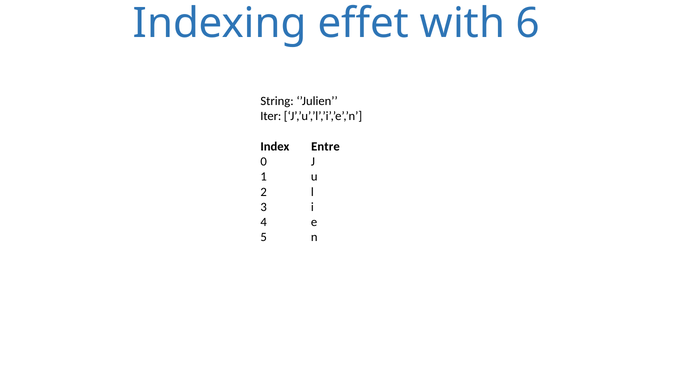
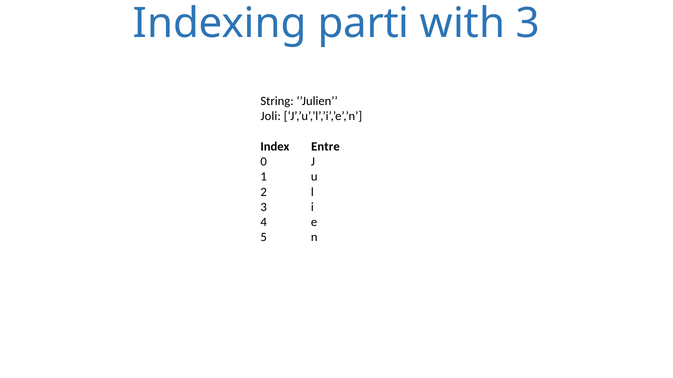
effet: effet -> parti (363, 23)
with 6: 6 -> 3 (528, 23)
Iter: Iter -> Joli (271, 116)
